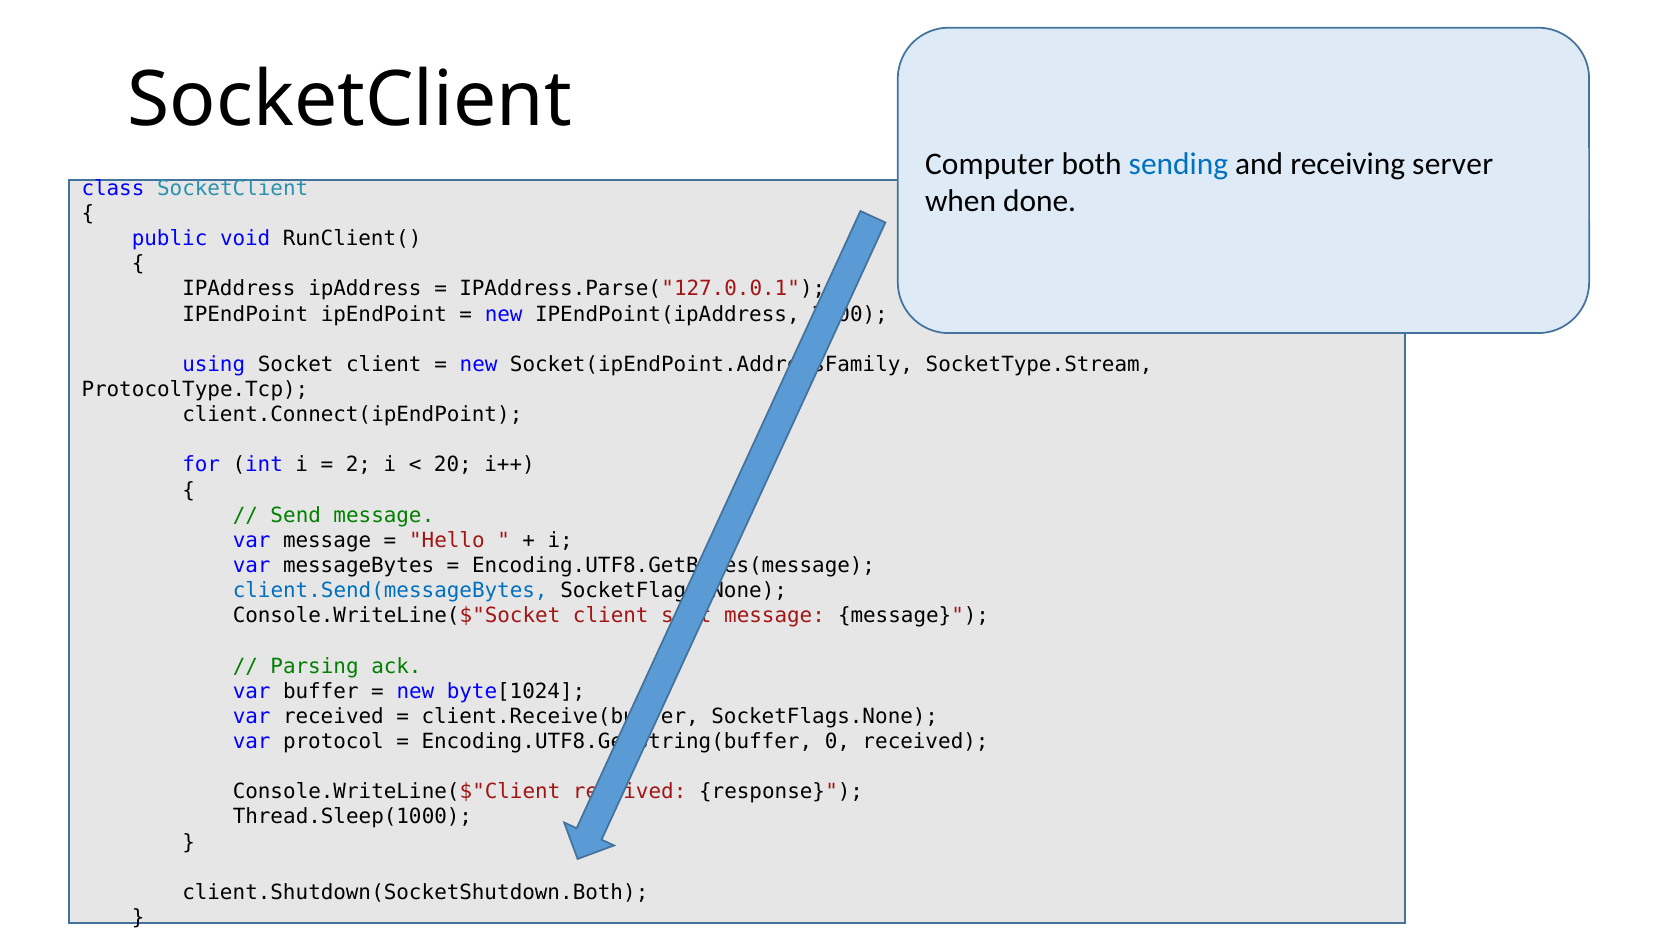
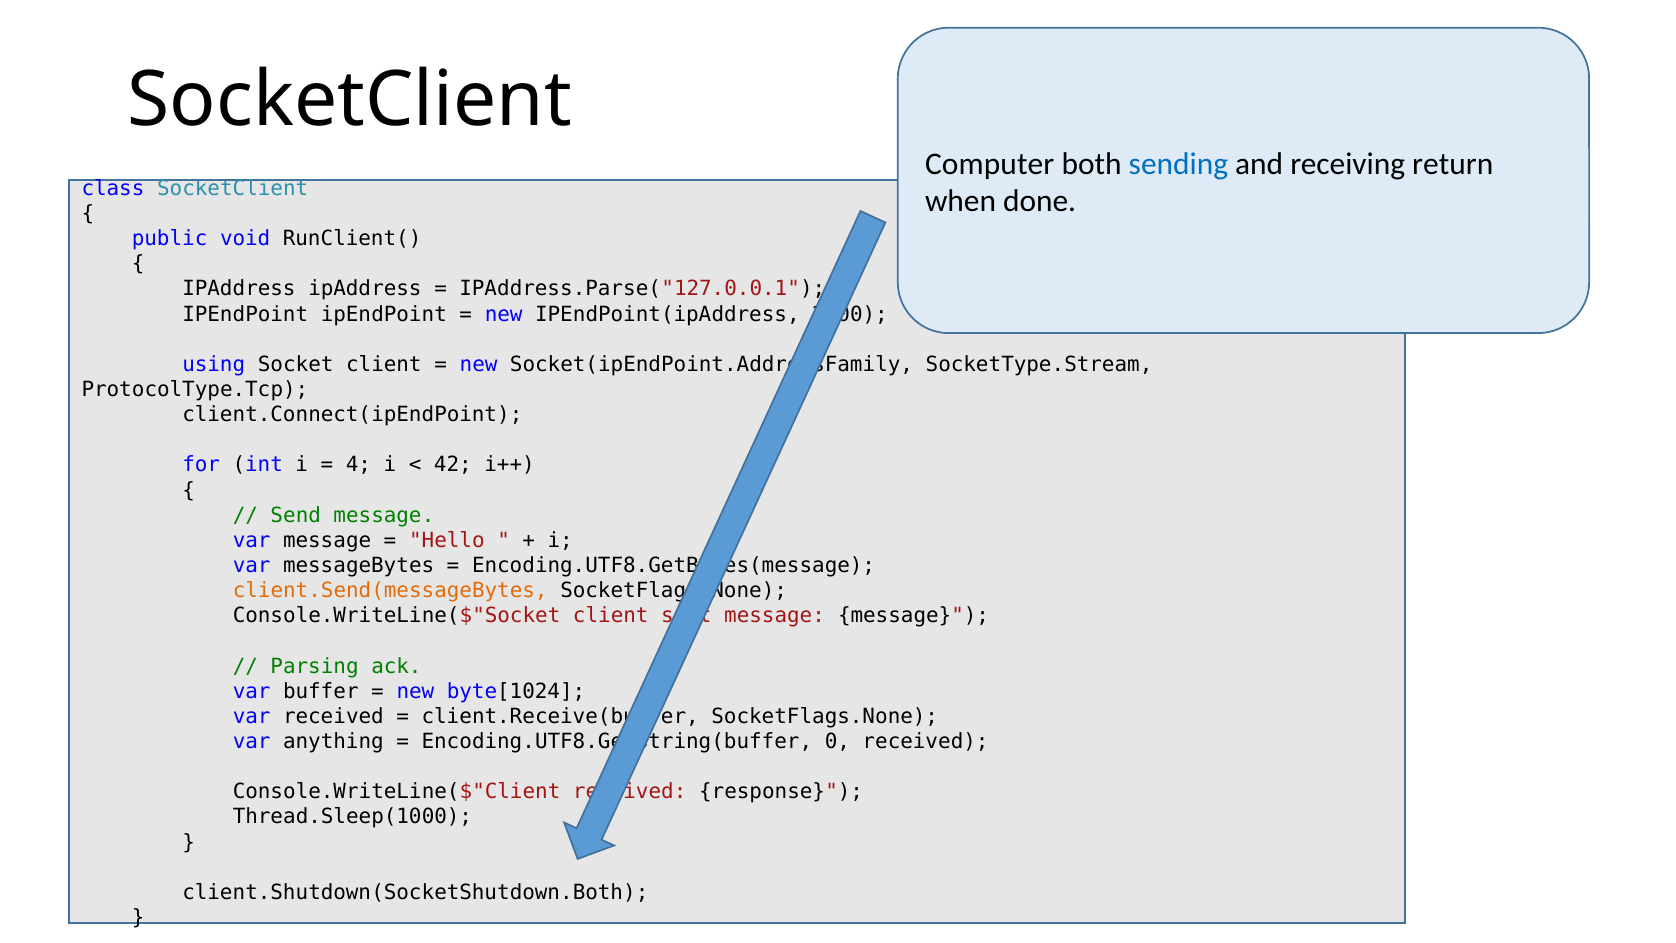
server: server -> return (1453, 164)
2: 2 -> 4 (358, 465)
20: 20 -> 42 (453, 465)
client.Send(messageBytes colour: blue -> orange (390, 591)
protocol: protocol -> anything (333, 741)
